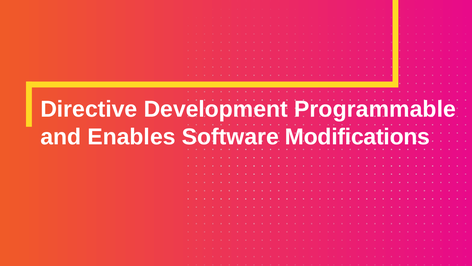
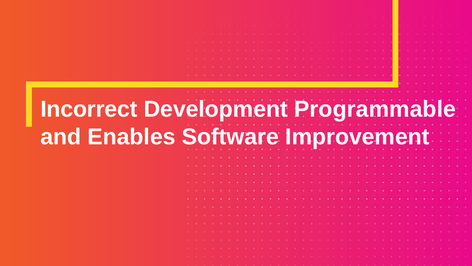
Directive: Directive -> Incorrect (89, 109)
Modifications: Modifications -> Improvement (357, 137)
